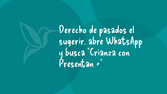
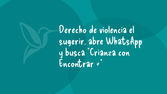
pasados: pasados -> violencia (113, 30)
Presentan: Presentan -> Encontrar (76, 64)
